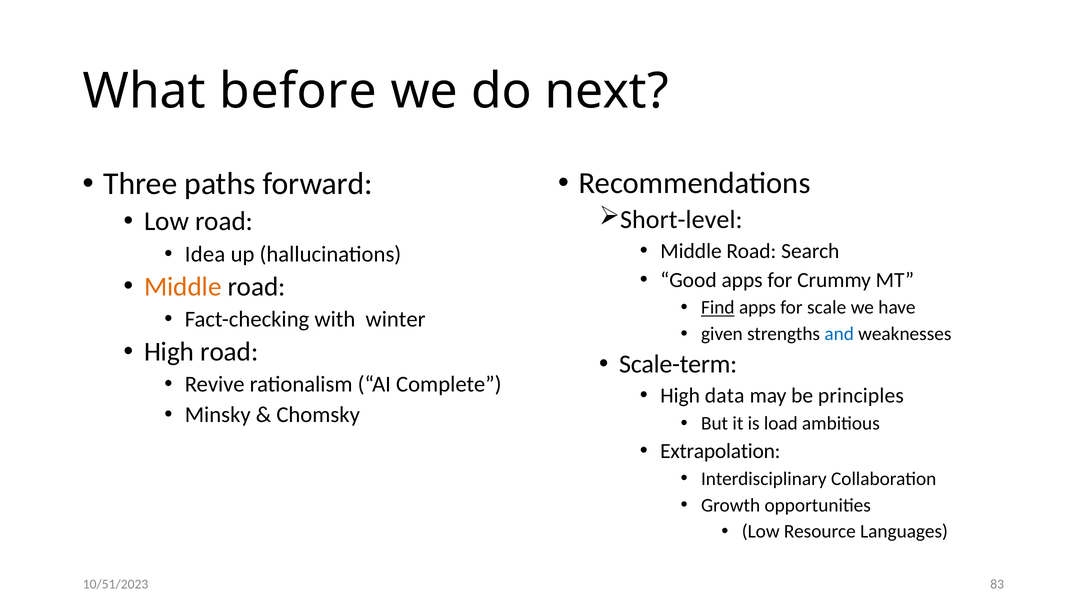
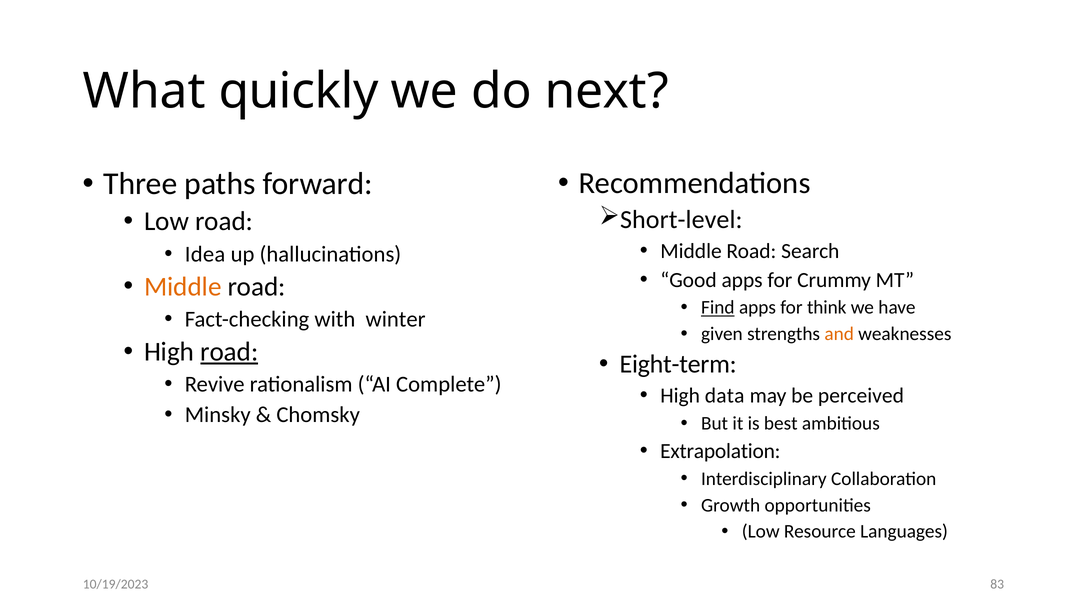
before: before -> quickly (299, 91)
scale: scale -> think (827, 307)
and colour: blue -> orange (839, 334)
road underline: none -> present (229, 351)
Scale-term: Scale-term -> Eight-term (678, 364)
principles: principles -> perceived (861, 395)
load: load -> best (781, 423)
10/51/2023: 10/51/2023 -> 10/19/2023 (116, 584)
